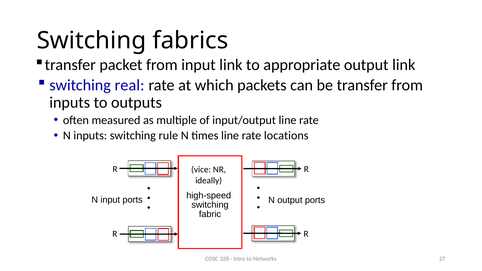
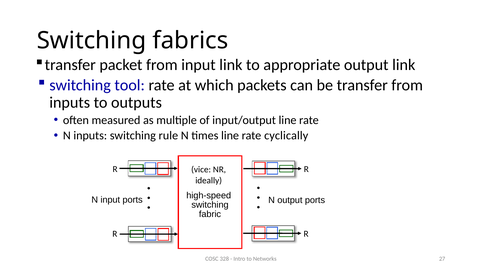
real: real -> tool (130, 85)
locations: locations -> cyclically (286, 136)
